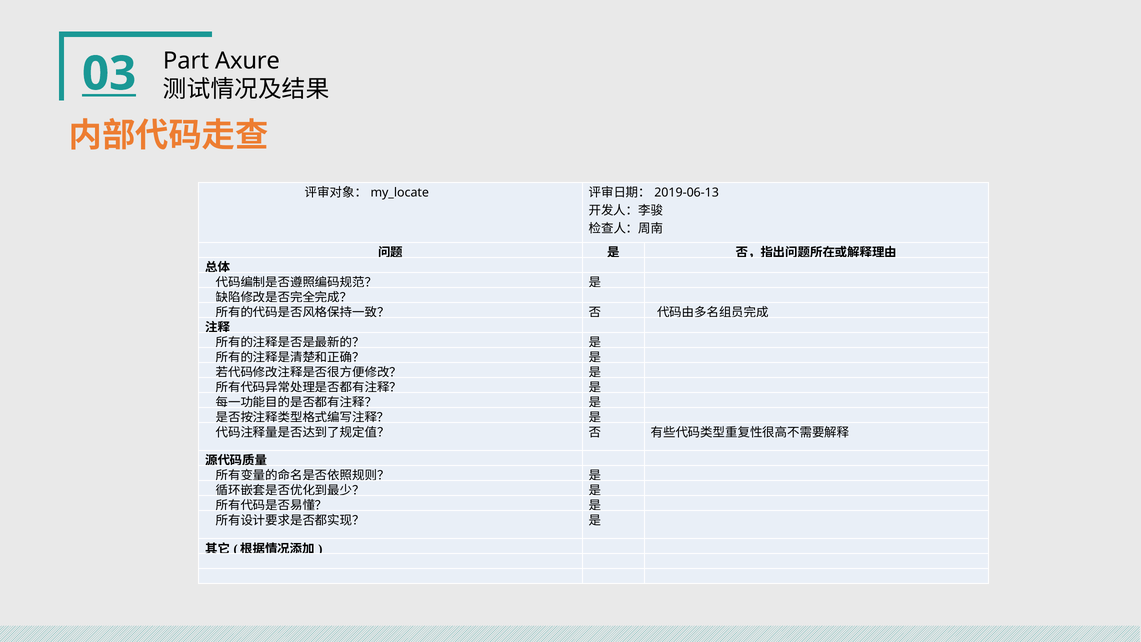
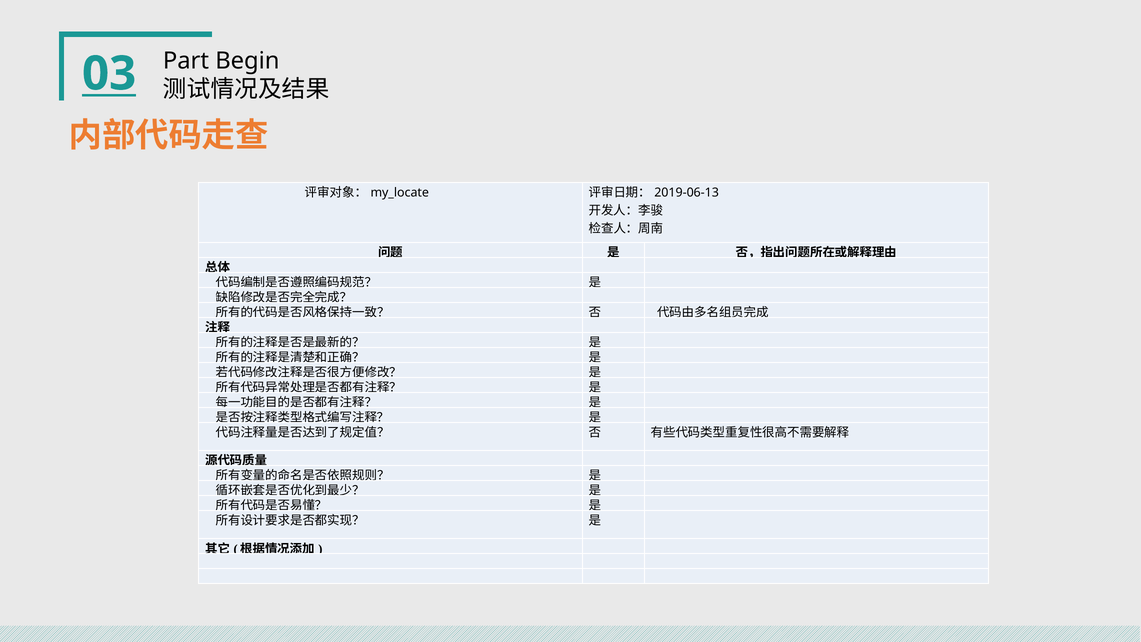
Axure: Axure -> Begin (247, 61)
